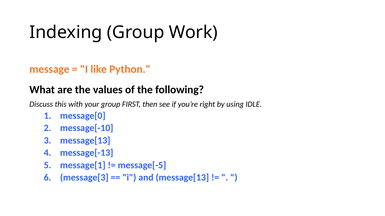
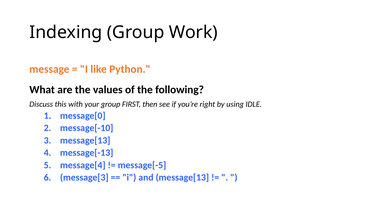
message[1: message[1 -> message[4 (83, 166)
